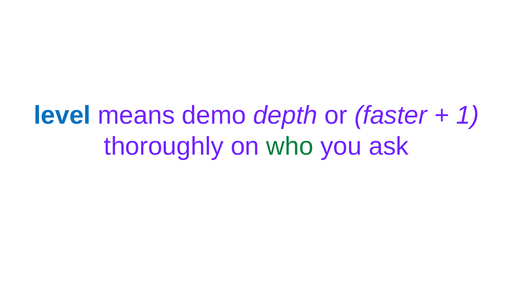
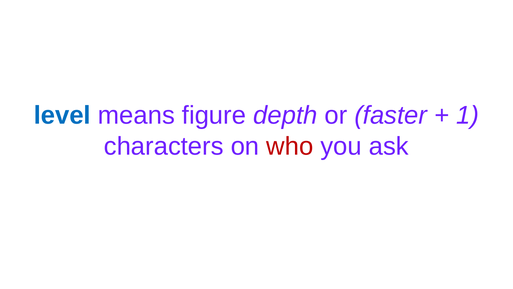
demo: demo -> figure (214, 115)
thoroughly: thoroughly -> characters (164, 146)
who colour: green -> red (290, 146)
